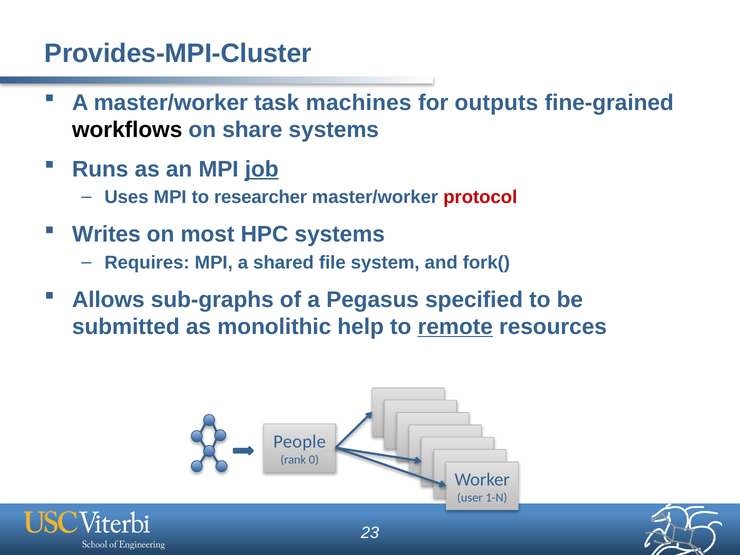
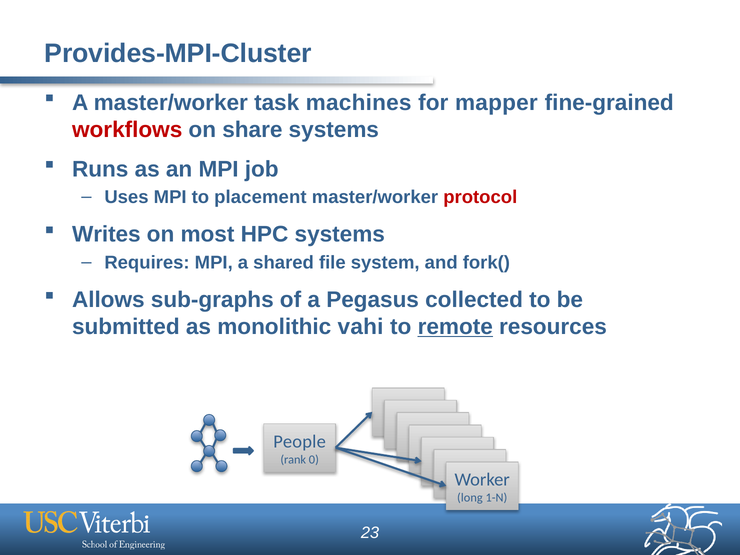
outputs: outputs -> mapper (496, 103)
workflows colour: black -> red (127, 130)
job underline: present -> none (262, 169)
researcher: researcher -> placement (260, 197)
specified: specified -> collected (474, 300)
help: help -> vahi (361, 327)
user: user -> long (470, 498)
